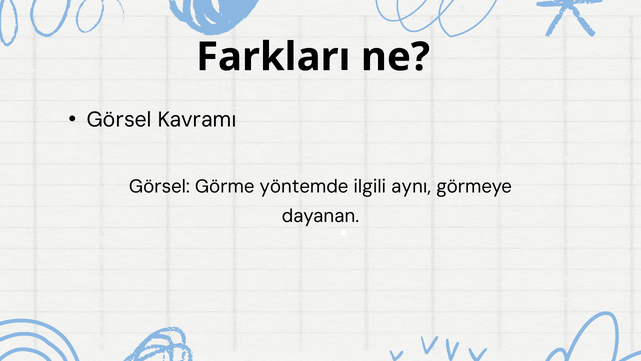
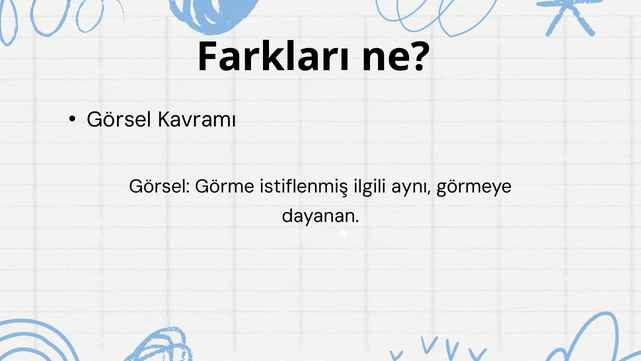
yöntemde: yöntemde -> istiflenmiş (304, 187)
